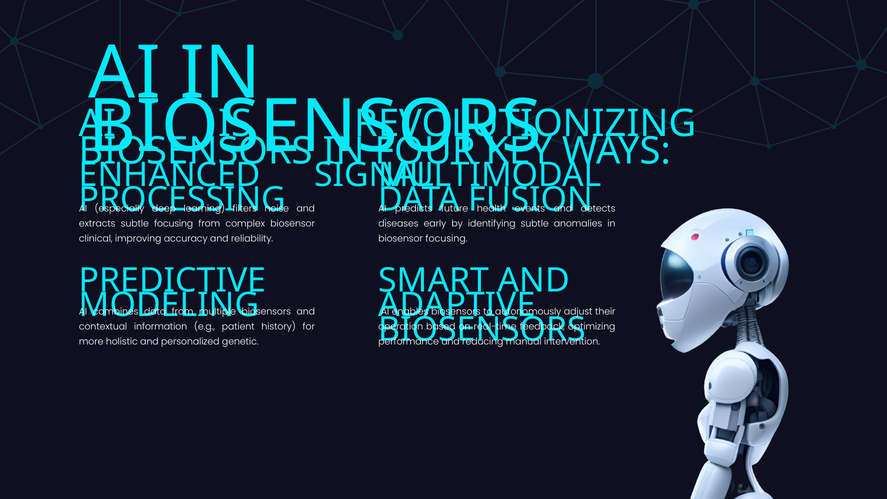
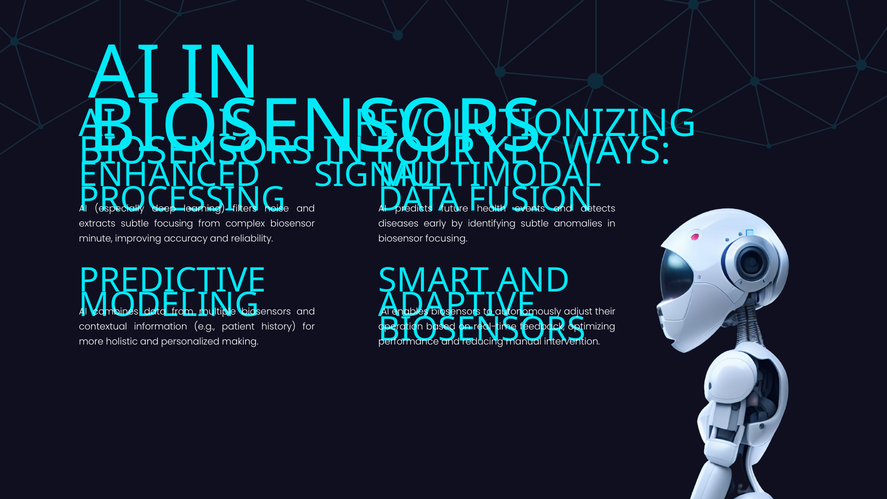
clinical: clinical -> minute (96, 239)
genetic: genetic -> making (240, 342)
